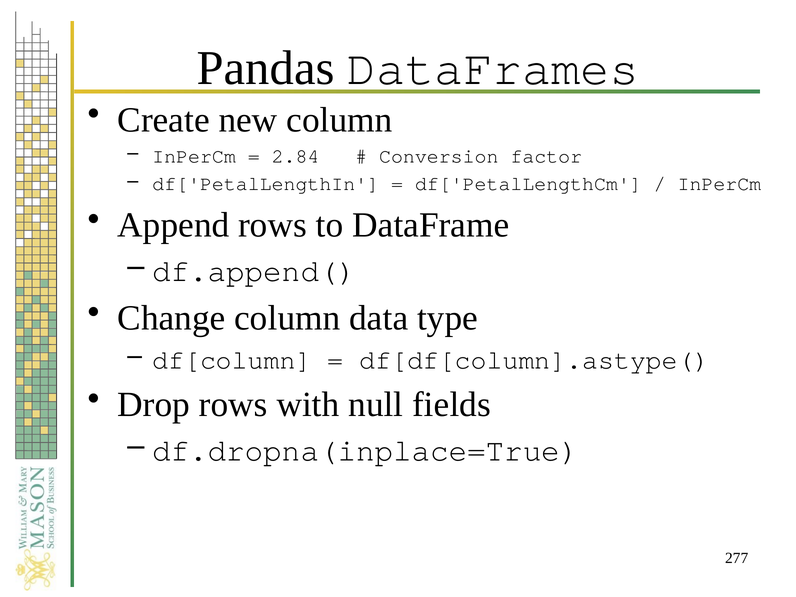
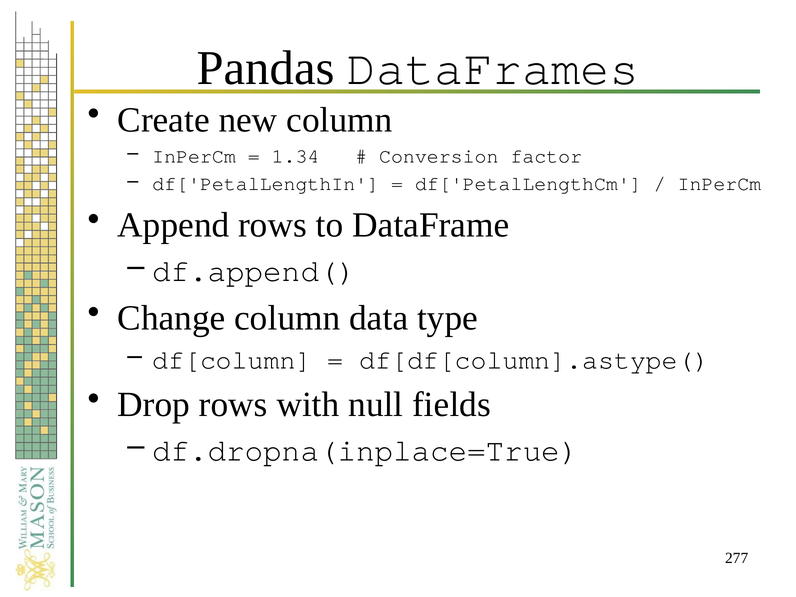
2.84: 2.84 -> 1.34 (296, 156)
